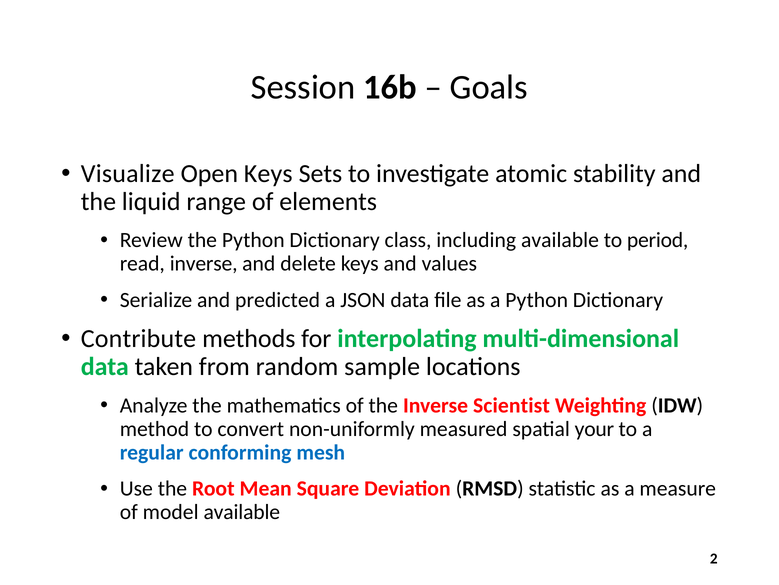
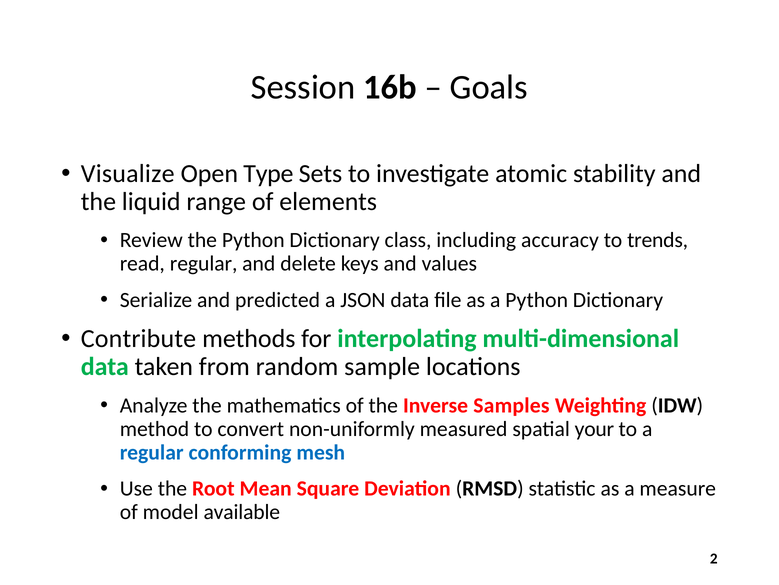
Open Keys: Keys -> Type (268, 173)
including available: available -> accuracy (560, 240)
period: period -> trends (658, 240)
read inverse: inverse -> regular (204, 263)
Scientist: Scientist -> Samples (511, 405)
